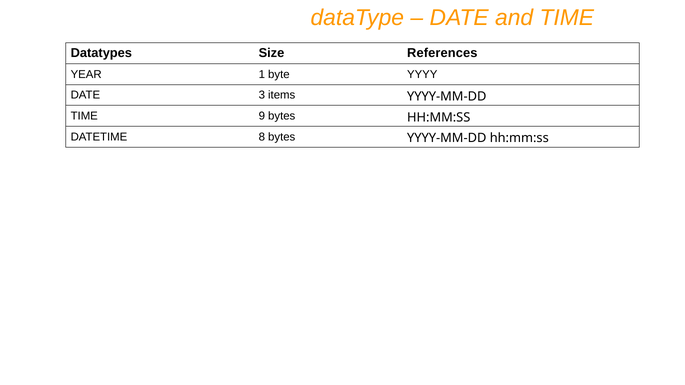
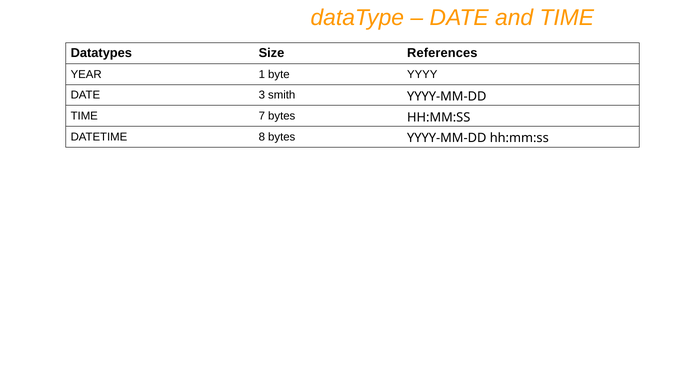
items: items -> smith (282, 95)
9: 9 -> 7 (262, 116)
